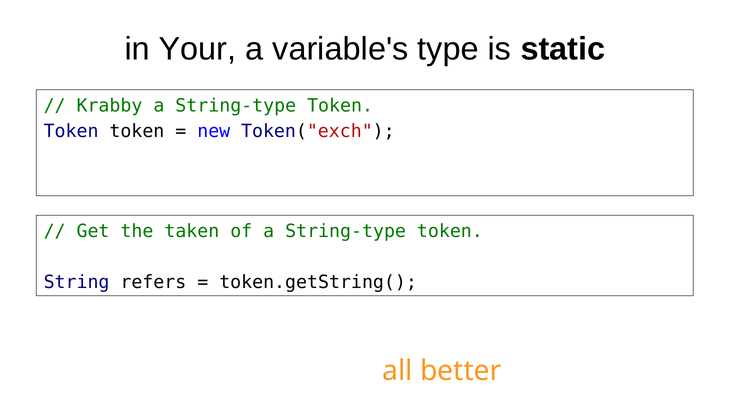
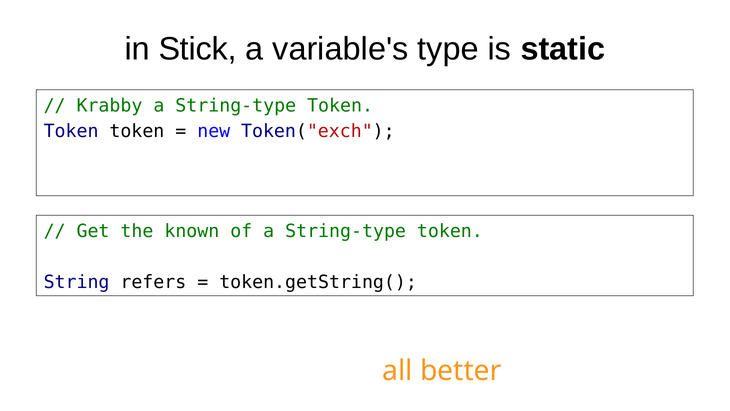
Your: Your -> Stick (198, 49)
taken: taken -> known (192, 231)
